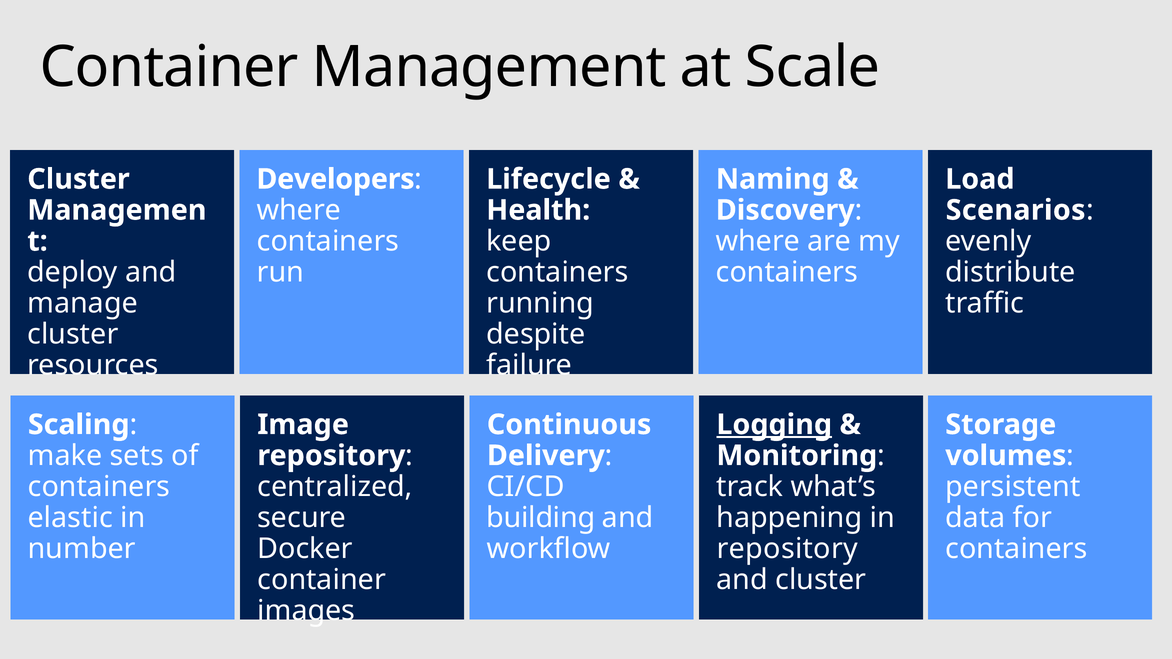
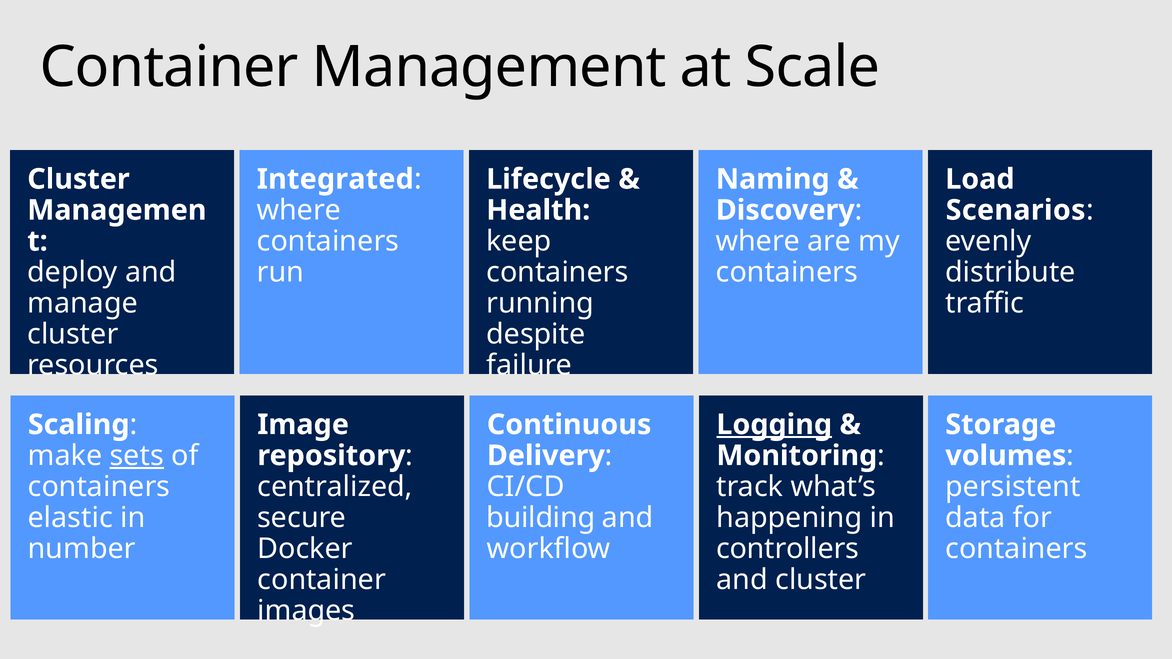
Developers: Developers -> Integrated (335, 179)
sets underline: none -> present (137, 456)
repository: repository -> controllers (788, 549)
